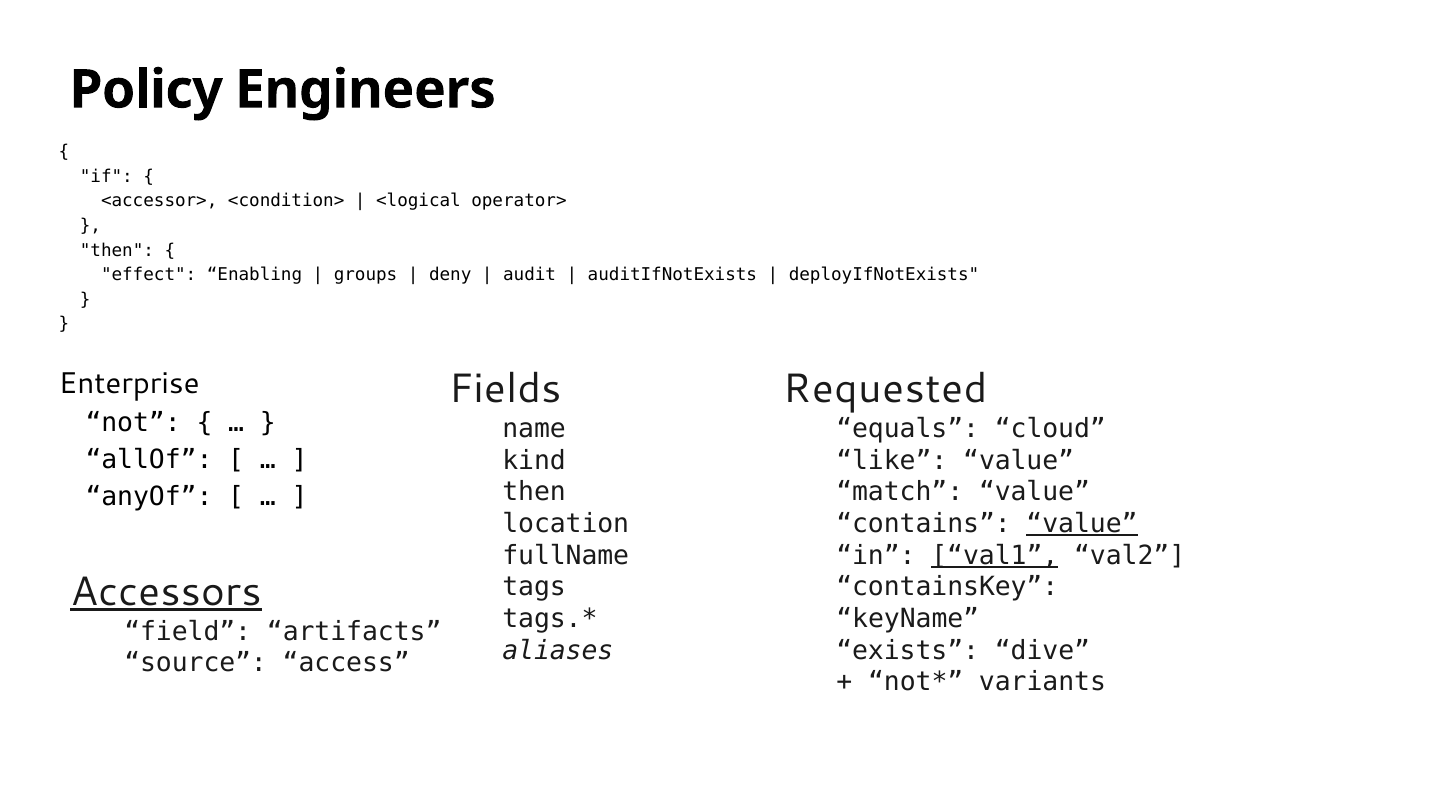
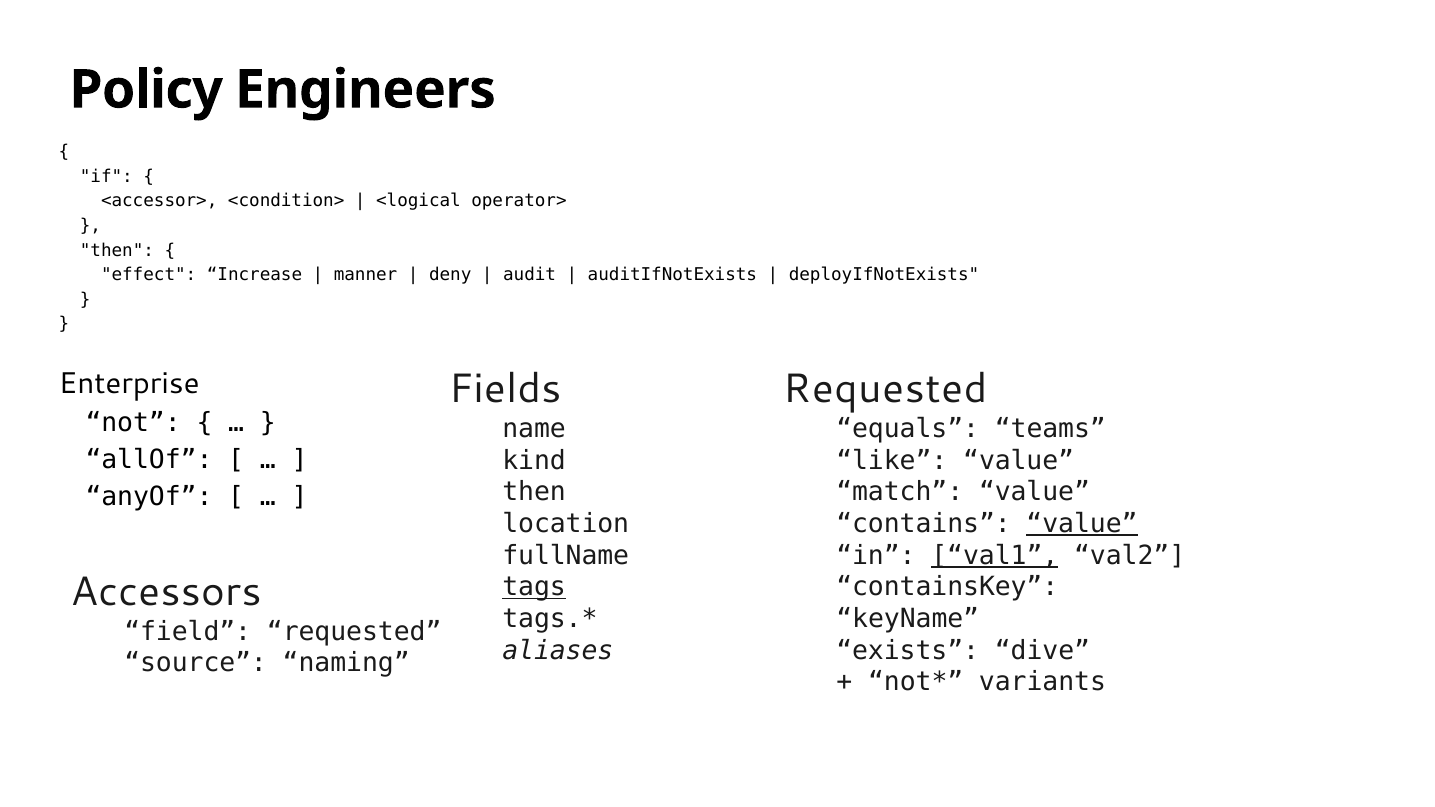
Enabling: Enabling -> Increase (254, 275)
groups: groups -> manner (366, 275)
cloud: cloud -> teams (1050, 429)
tags underline: none -> present (534, 587)
Accessors underline: present -> none (166, 592)
field artifacts: artifacts -> requested (354, 632)
access: access -> naming (346, 663)
